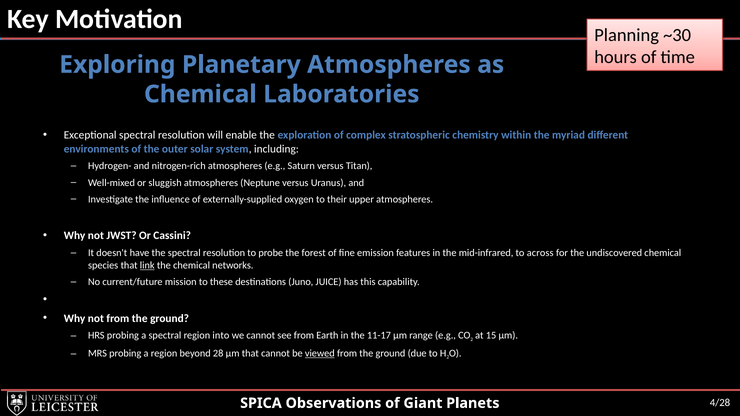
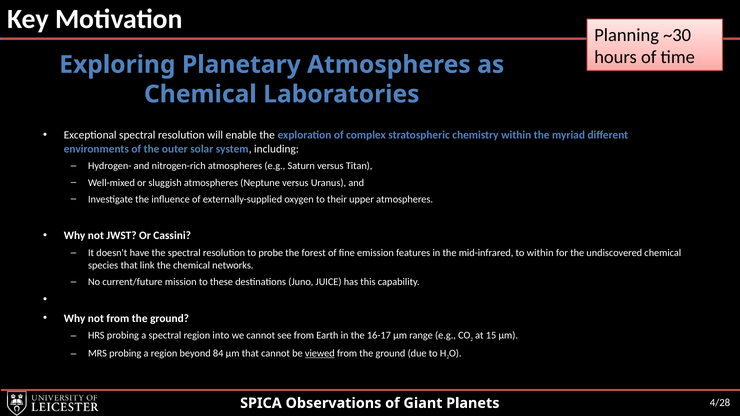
to across: across -> within (540, 253)
link underline: present -> none (147, 265)
11-17: 11-17 -> 16-17 (379, 336)
28: 28 -> 84 (218, 354)
